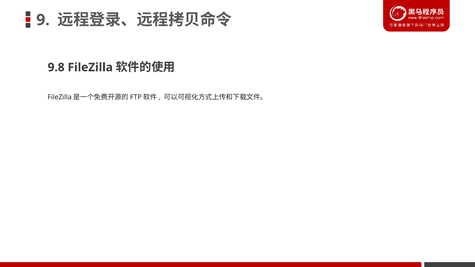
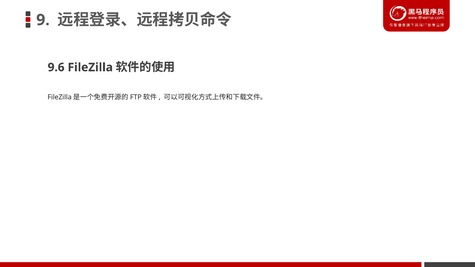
9.8: 9.8 -> 9.6 (56, 67)
